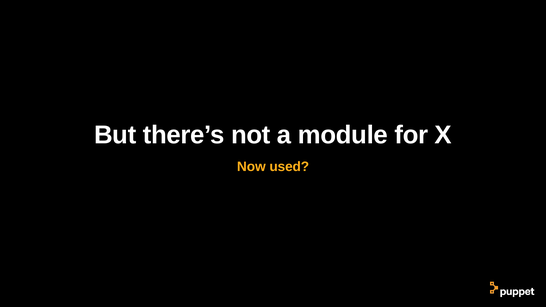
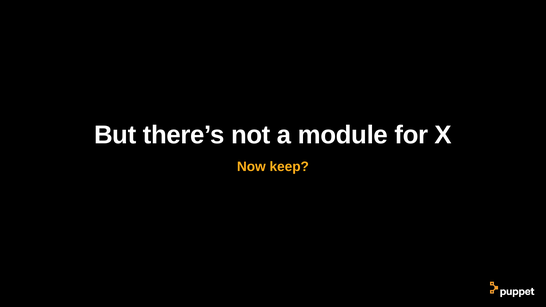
used: used -> keep (289, 167)
